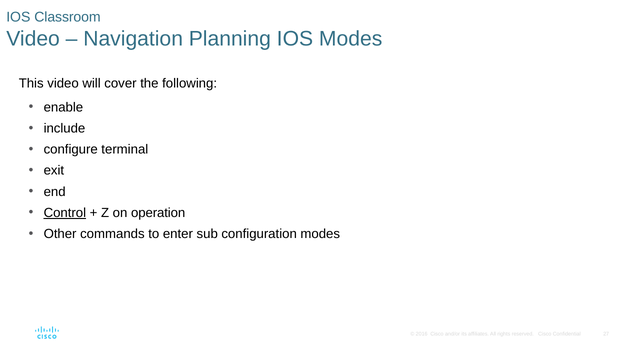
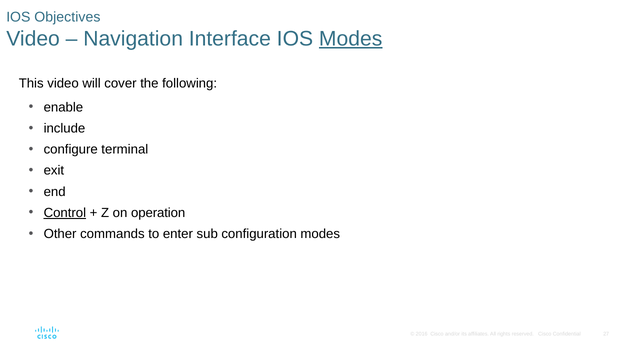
Classroom: Classroom -> Objectives (67, 17)
Planning: Planning -> Interface (230, 39)
Modes underline: none -> present (351, 39)
